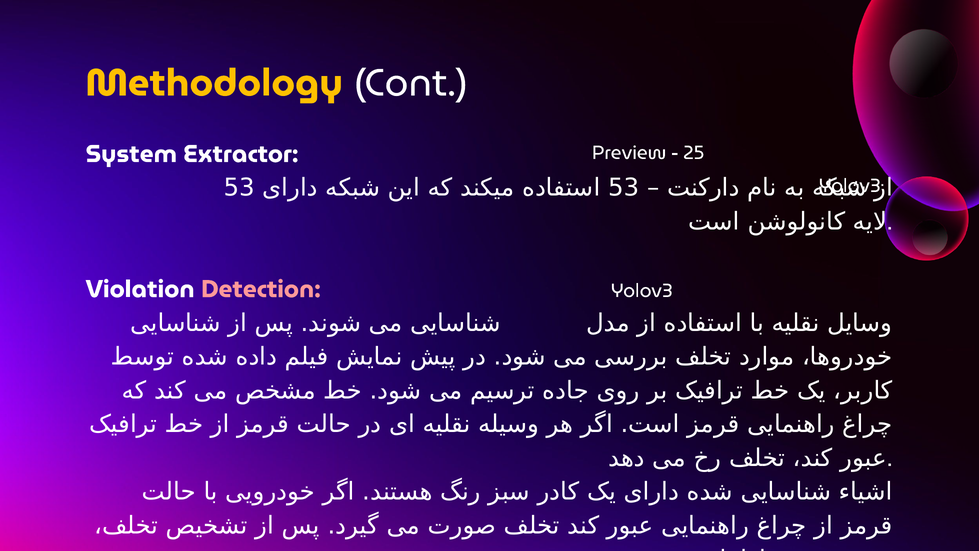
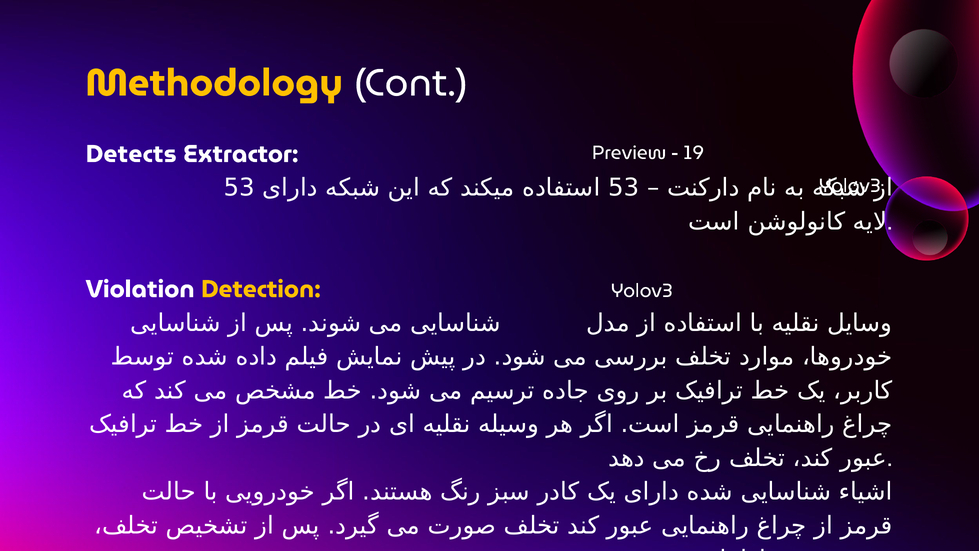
System: System -> Detects (131, 154)
25: 25 -> 19 (694, 153)
Detection colour: pink -> yellow (261, 289)
